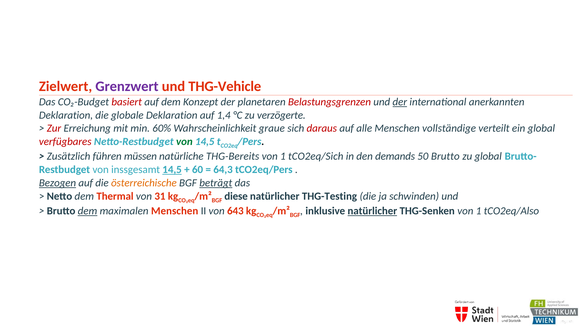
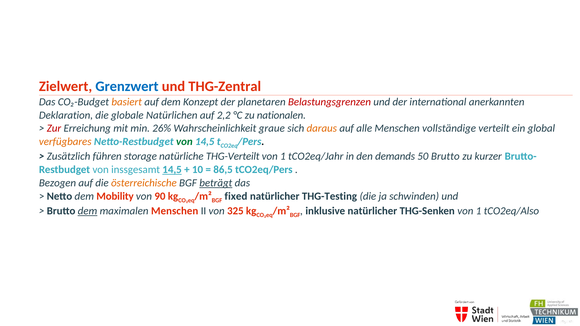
Grenzwert colour: purple -> blue (127, 86)
THG-Vehicle: THG-Vehicle -> THG-Zentral (225, 86)
basiert colour: red -> orange (127, 102)
der underline: present -> none (400, 102)
globale Deklaration: Deklaration -> Natürlichen (172, 115)
1,4: 1,4 -> 2,2 (224, 115)
verzögerte: verzögerte -> nationalen (281, 115)
60%: 60% -> 26% (162, 129)
daraus colour: red -> orange (322, 129)
verfügbares colour: red -> orange (65, 142)
müssen: müssen -> storage (140, 157)
THG-Bereits: THG-Bereits -> THG-Verteilt (233, 157)
tCO2eq/Sich: tCO2eq/Sich -> tCO2eq/Jahr (316, 157)
zu global: global -> kurzer (488, 157)
60: 60 -> 10 (198, 170)
64,3: 64,3 -> 86,5 (223, 170)
Bezogen underline: present -> none (57, 183)
Thermal: Thermal -> Mobility (115, 196)
31: 31 -> 90 (160, 196)
diese: diese -> fixed (236, 196)
643: 643 -> 325 (235, 211)
natürlicher underline: present -> none (372, 211)
